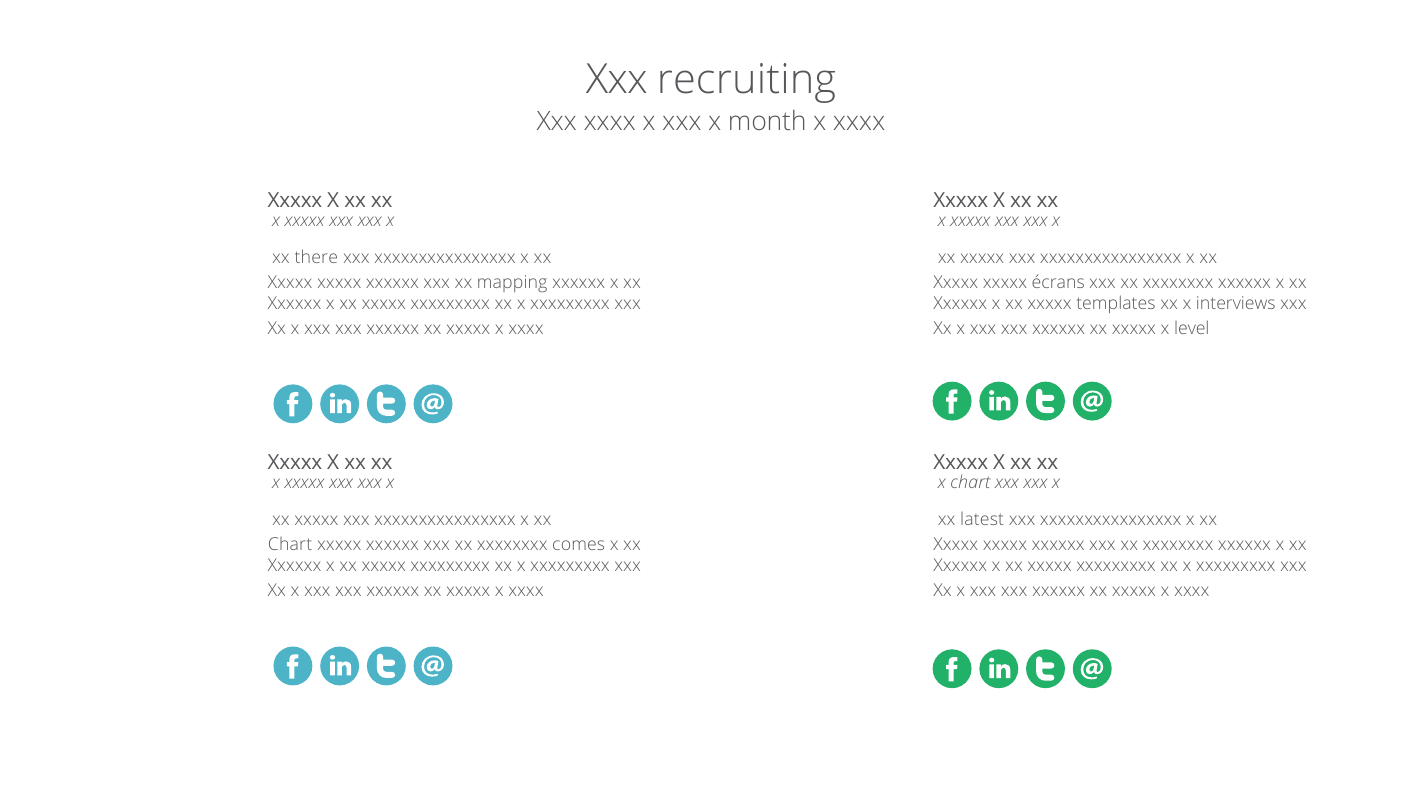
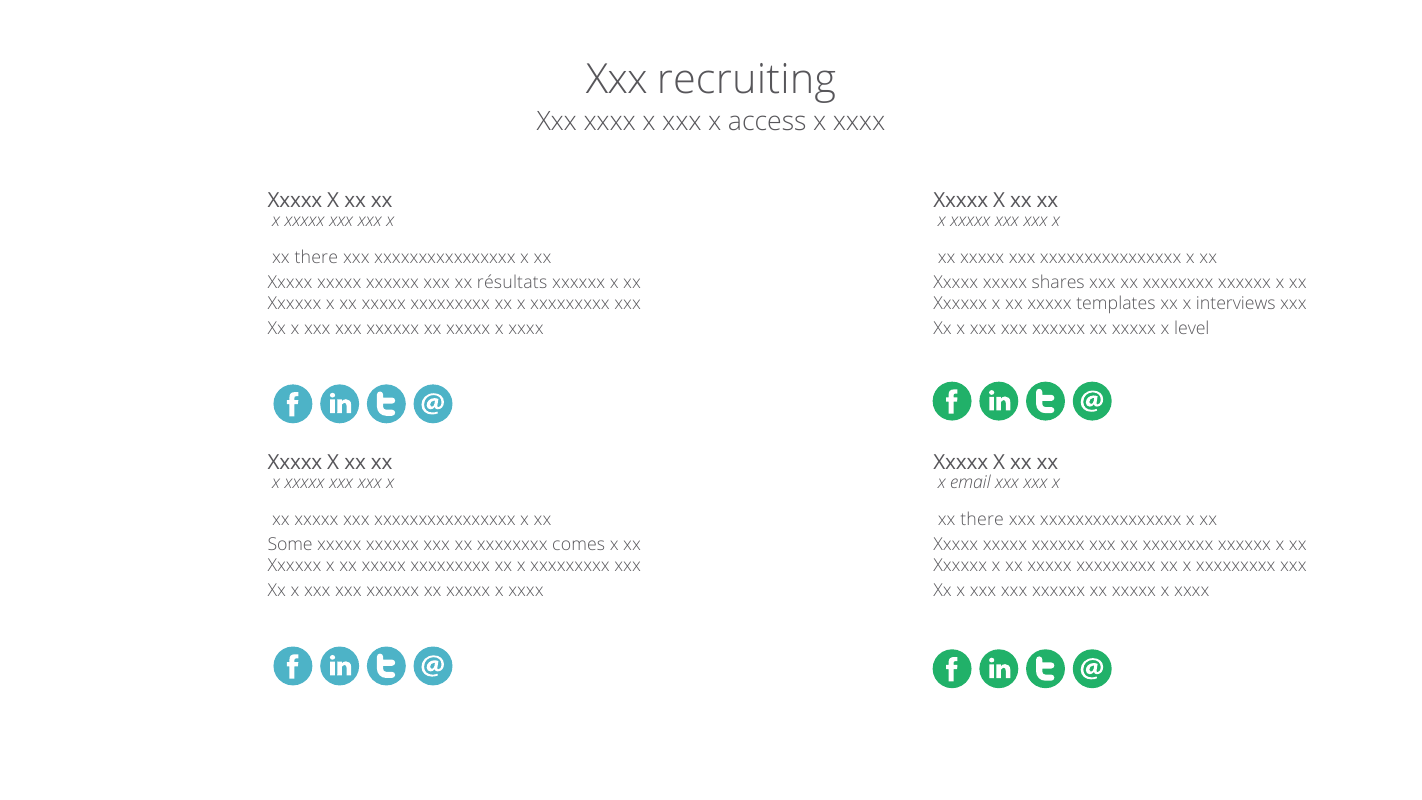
month: month -> access (767, 122)
mapping: mapping -> résultats (512, 283)
écrans: écrans -> shares (1058, 283)
x chart: chart -> email (970, 483)
latest: latest -> there (982, 520)
Chart: Chart -> Some (290, 545)
